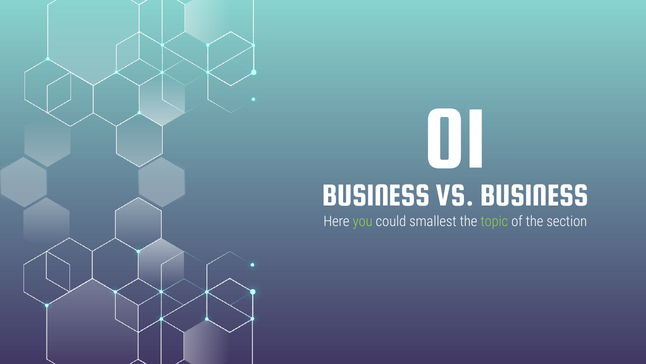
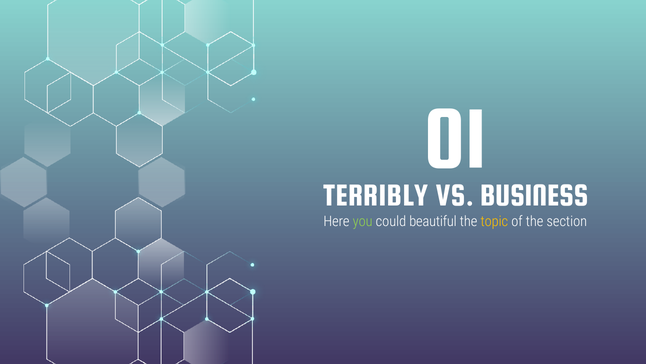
BUSINESS: BUSINESS -> TERRIBLY (376, 195)
smallest: smallest -> beautiful (433, 221)
topic colour: light green -> yellow (494, 221)
